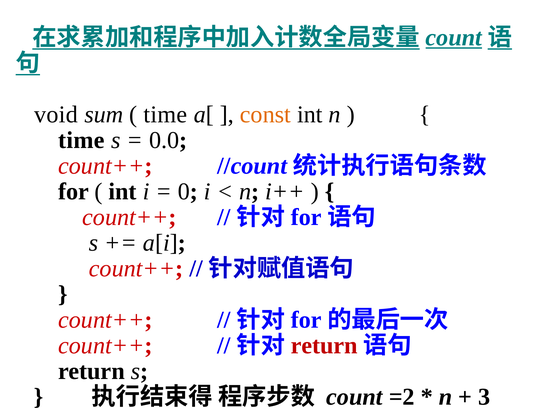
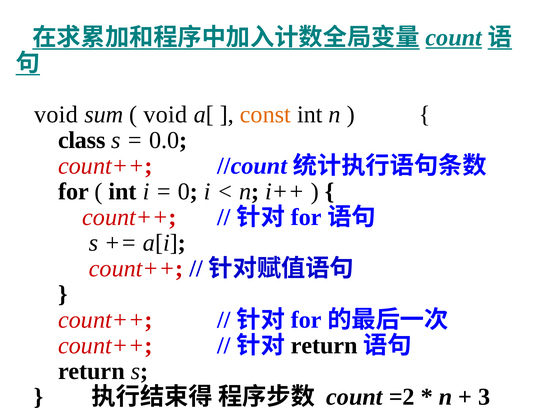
time: time -> void (165, 115)
time: time -> class (82, 140)
return colour: red -> black (324, 346)
